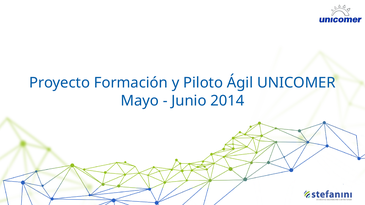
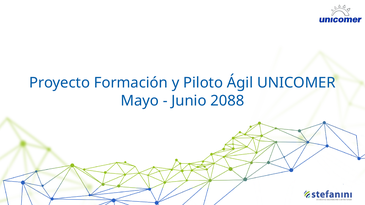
2014: 2014 -> 2088 (227, 101)
